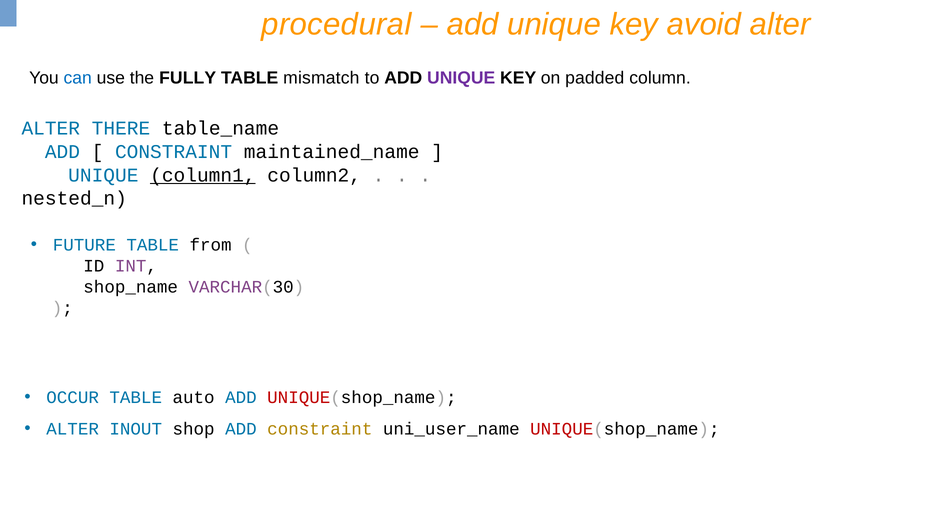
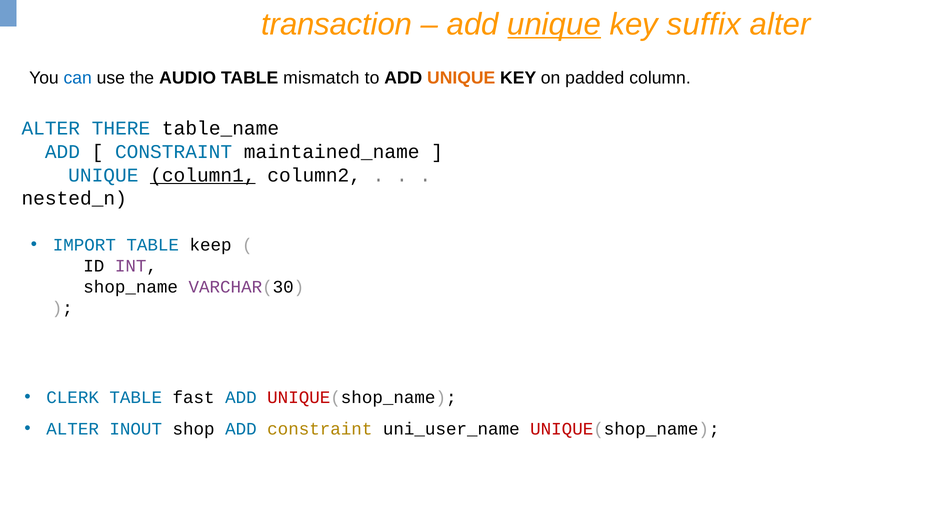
procedural: procedural -> transaction (337, 24)
unique underline: none -> present (554, 24)
avoid: avoid -> suffix (704, 24)
FULLY: FULLY -> AUDIO (188, 78)
UNIQUE colour: purple -> orange (461, 78)
FUTURE: FUTURE -> IMPORT (84, 245)
from: from -> keep (211, 245)
OCCUR: OCCUR -> CLERK (73, 397)
auto: auto -> fast (194, 397)
